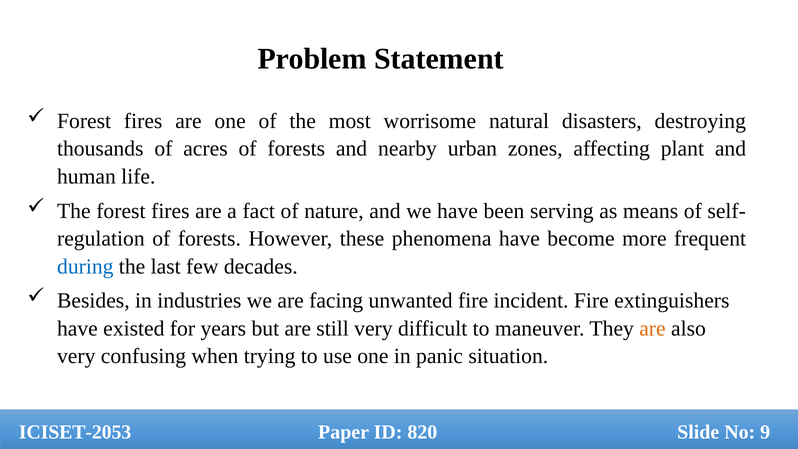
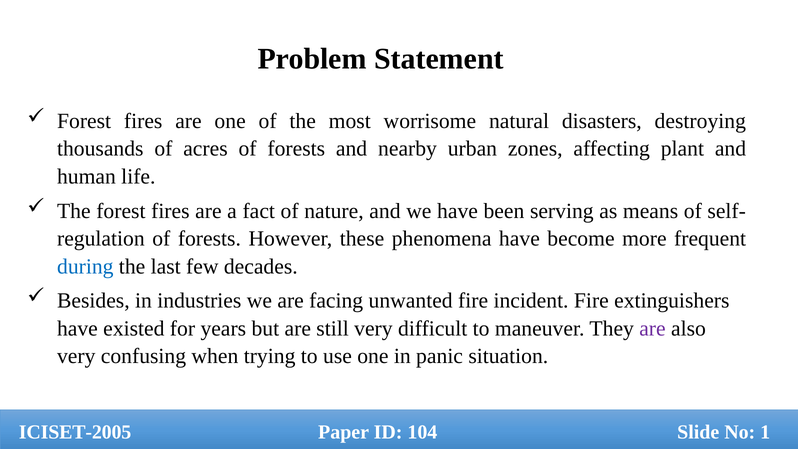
are colour: orange -> purple (652, 328)
ICISET-2053: ICISET-2053 -> ICISET-2005 (75, 432)
820: 820 -> 104 (422, 432)
9: 9 -> 1 (765, 432)
